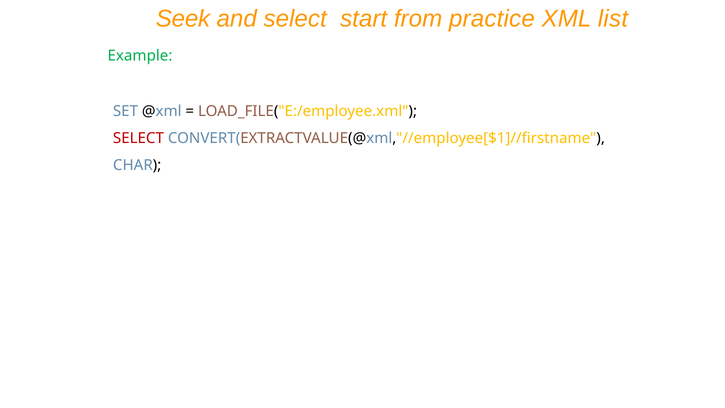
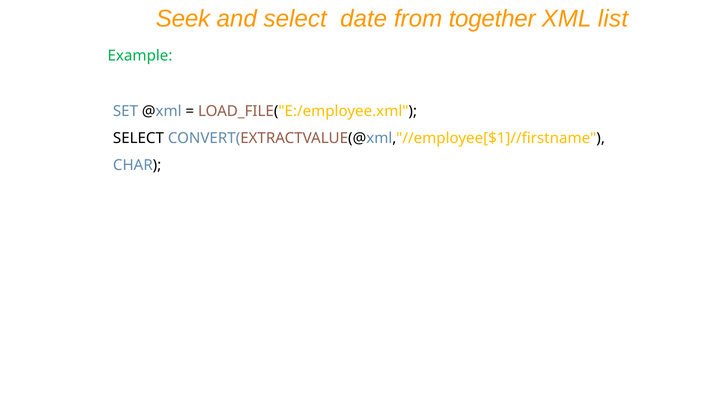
start: start -> date (364, 19)
practice: practice -> together (492, 19)
SELECT colour: red -> black (138, 138)
